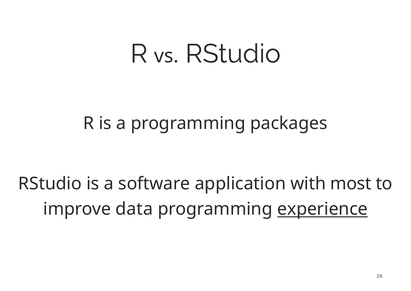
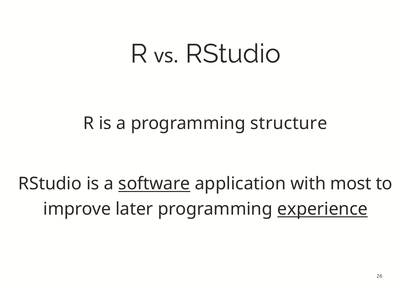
packages: packages -> structure (289, 123)
software underline: none -> present (154, 184)
data: data -> later (134, 209)
